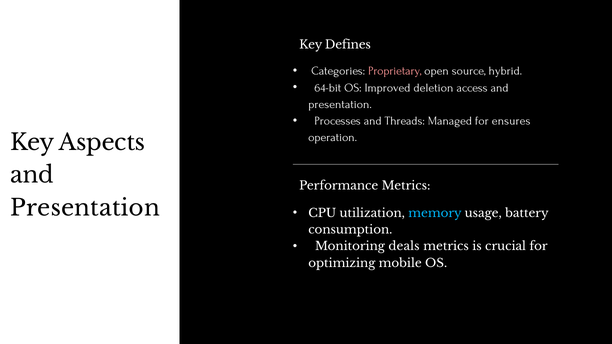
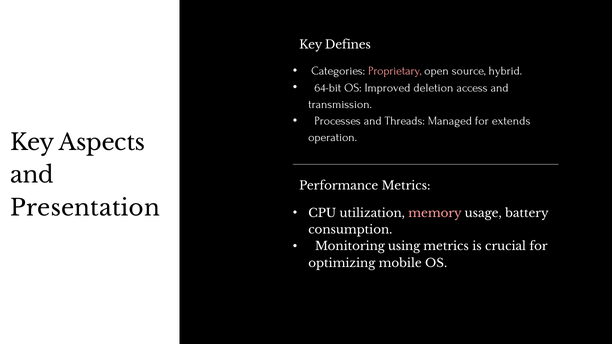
presentation: presentation -> transmission (340, 104)
ensures: ensures -> extends (511, 121)
memory colour: light blue -> pink (435, 213)
deals: deals -> using (404, 247)
